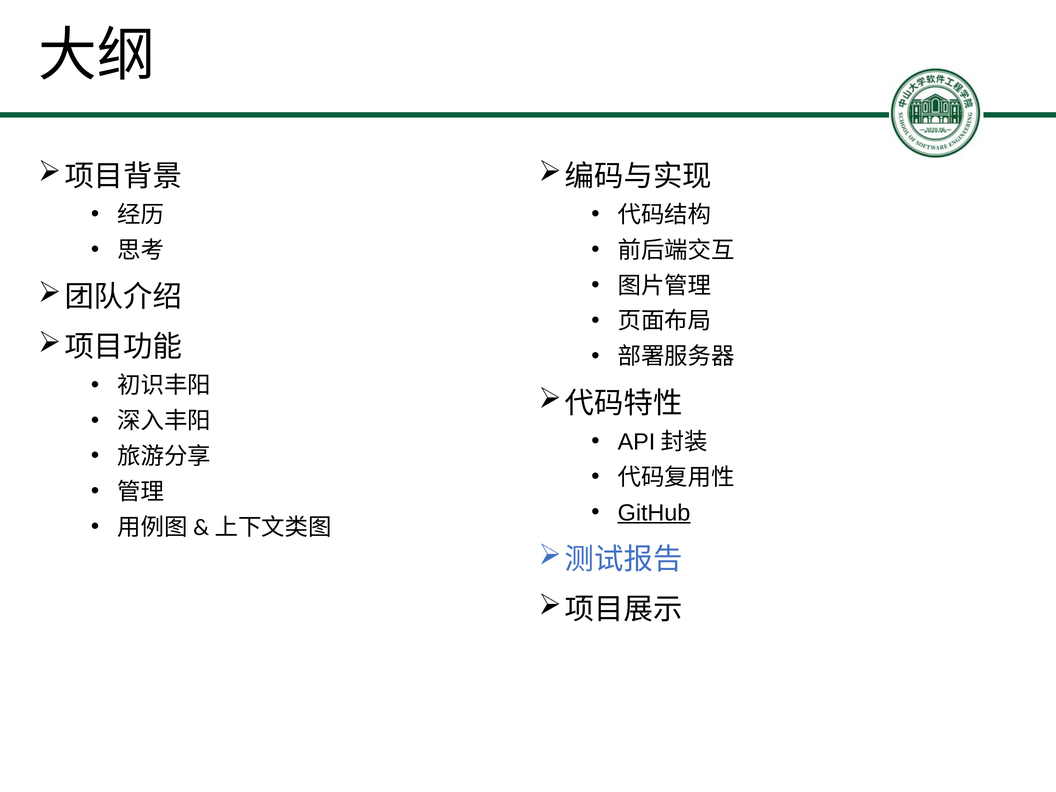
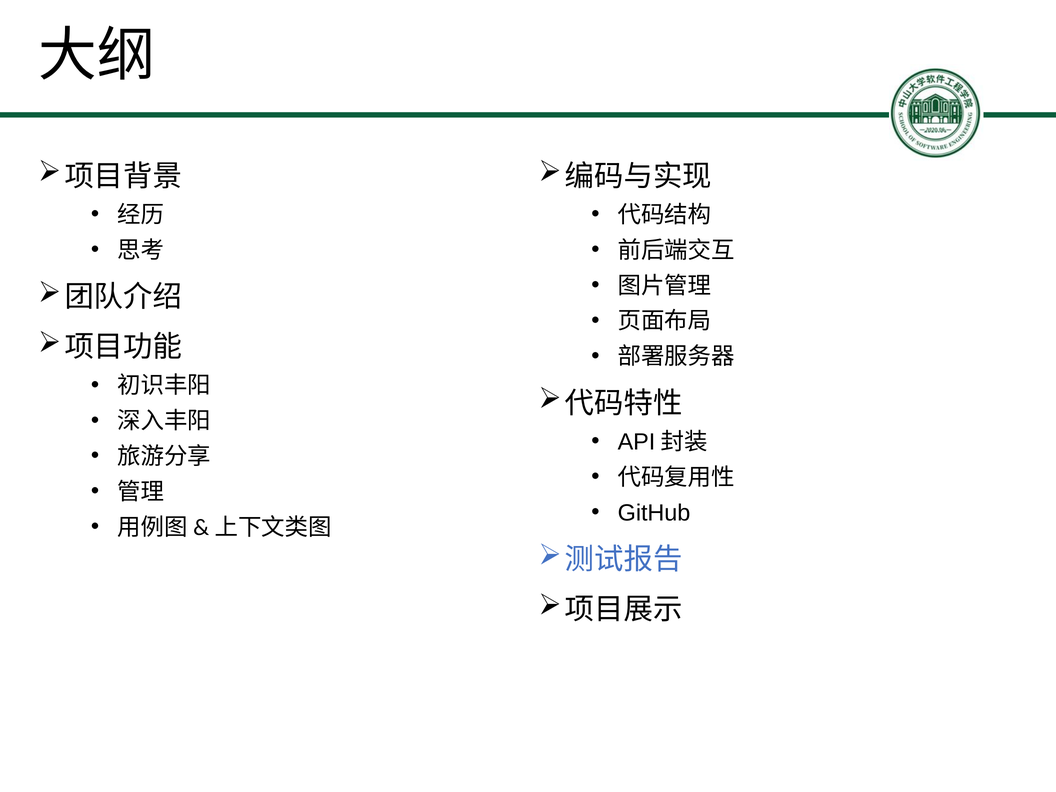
GitHub underline: present -> none (654, 513)
